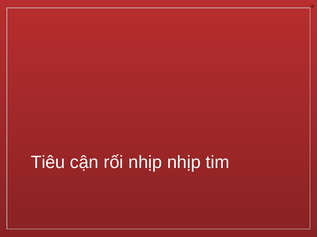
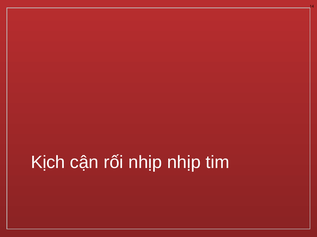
Tiêu: Tiêu -> Kịch (48, 163)
